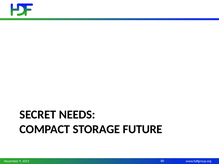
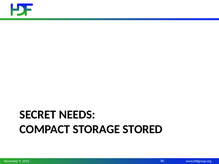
FUTURE: FUTURE -> STORED (143, 129)
